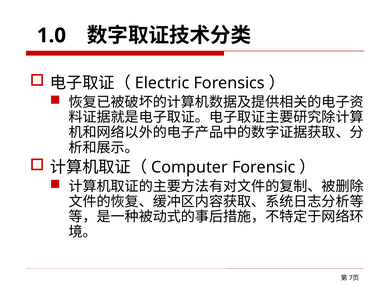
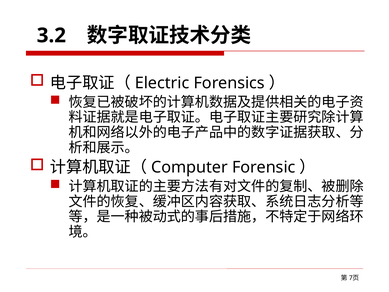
1.0: 1.0 -> 3.2 (51, 35)
